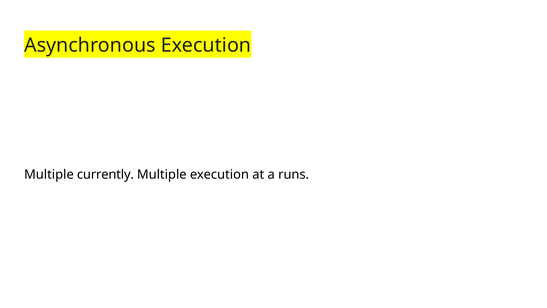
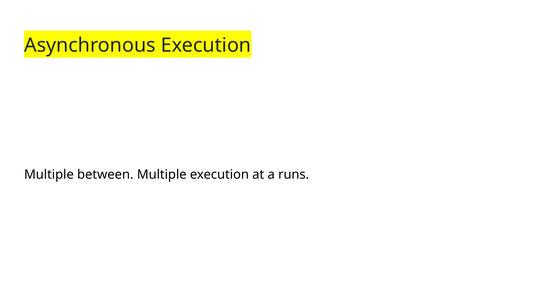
currently: currently -> between (105, 175)
